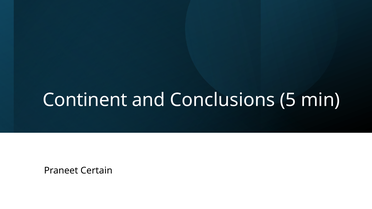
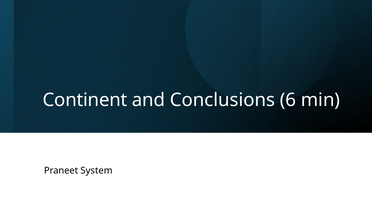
5: 5 -> 6 (288, 100)
Certain: Certain -> System (96, 171)
